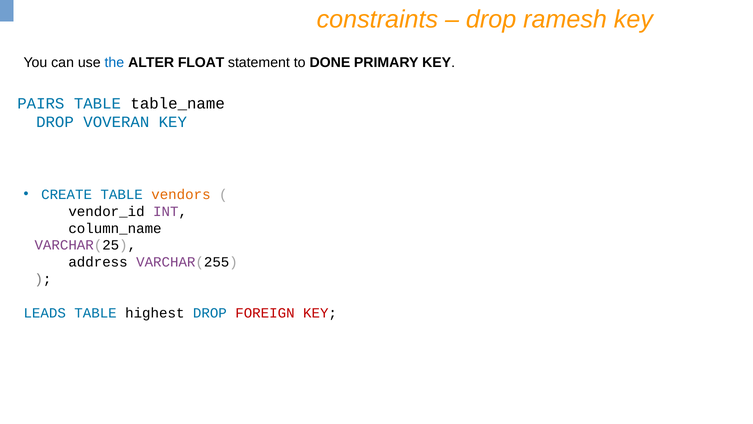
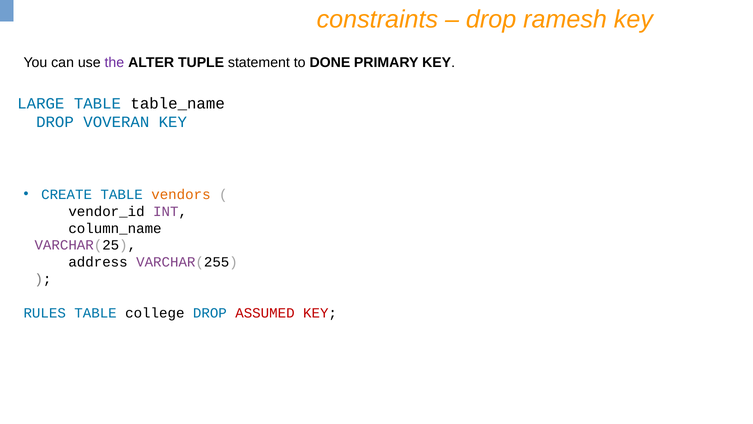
the colour: blue -> purple (114, 63)
FLOAT: FLOAT -> TUPLE (201, 63)
PAIRS: PAIRS -> LARGE (41, 103)
LEADS: LEADS -> RULES (45, 313)
highest: highest -> college (155, 313)
FOREIGN: FOREIGN -> ASSUMED (265, 313)
